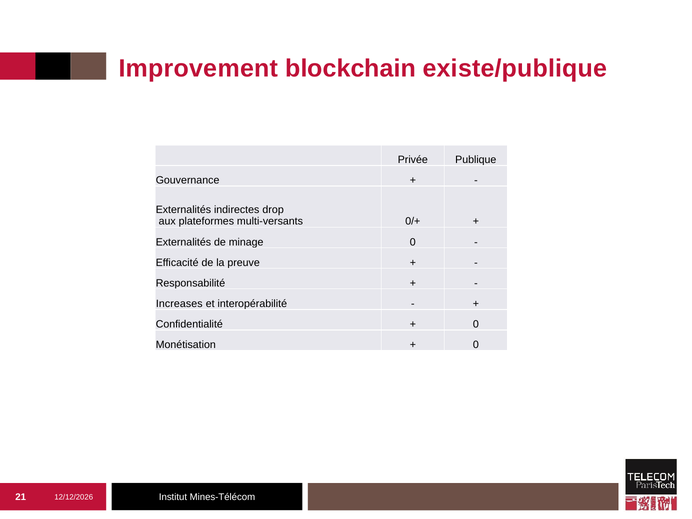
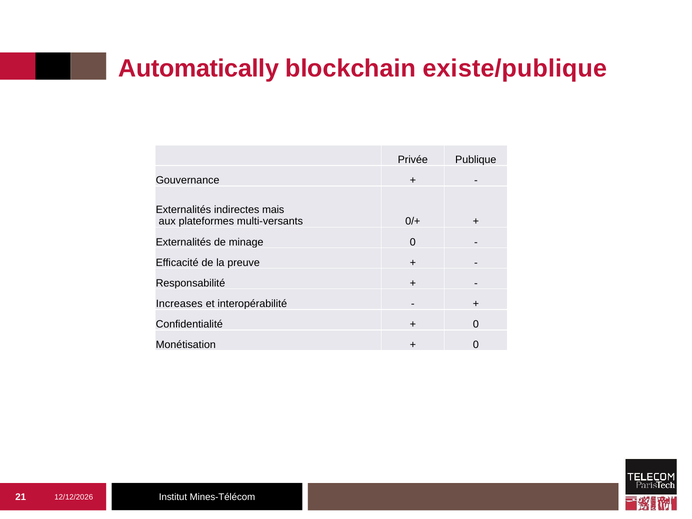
Improvement: Improvement -> Automatically (199, 68)
drop: drop -> mais (273, 210)
